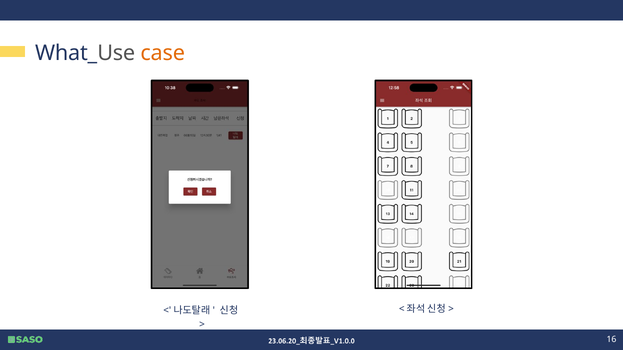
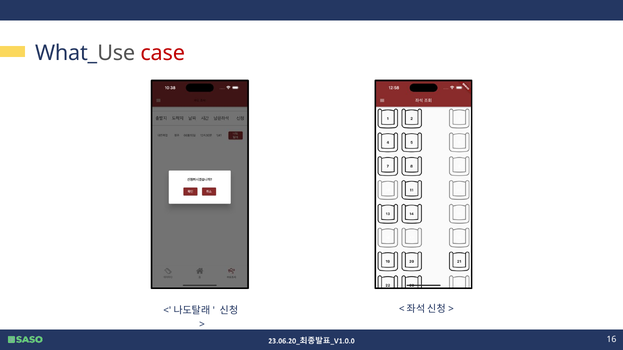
case colour: orange -> red (163, 53)
